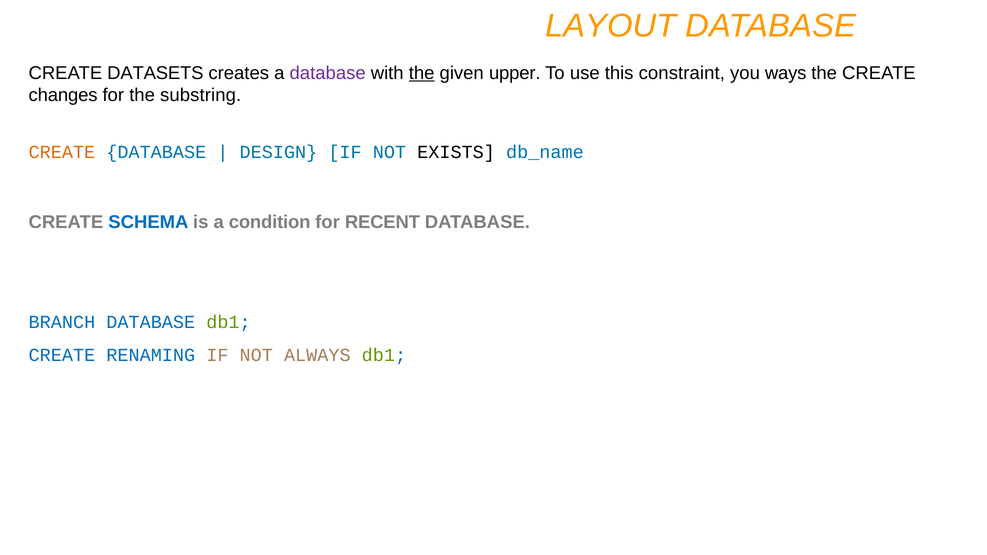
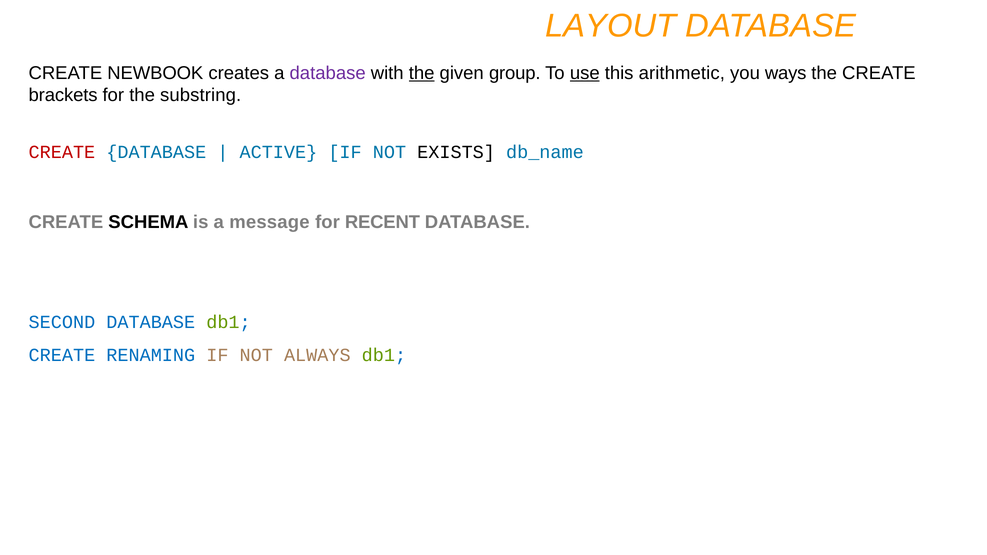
DATASETS: DATASETS -> NEWBOOK (155, 73)
upper: upper -> group (515, 73)
use underline: none -> present (585, 73)
constraint: constraint -> arithmetic (682, 73)
changes: changes -> brackets (63, 95)
CREATE colour: orange -> red (62, 152)
DESIGN: DESIGN -> ACTIVE (278, 152)
SCHEMA colour: blue -> black (148, 222)
condition: condition -> message (269, 222)
BRANCH: BRANCH -> SECOND (62, 322)
